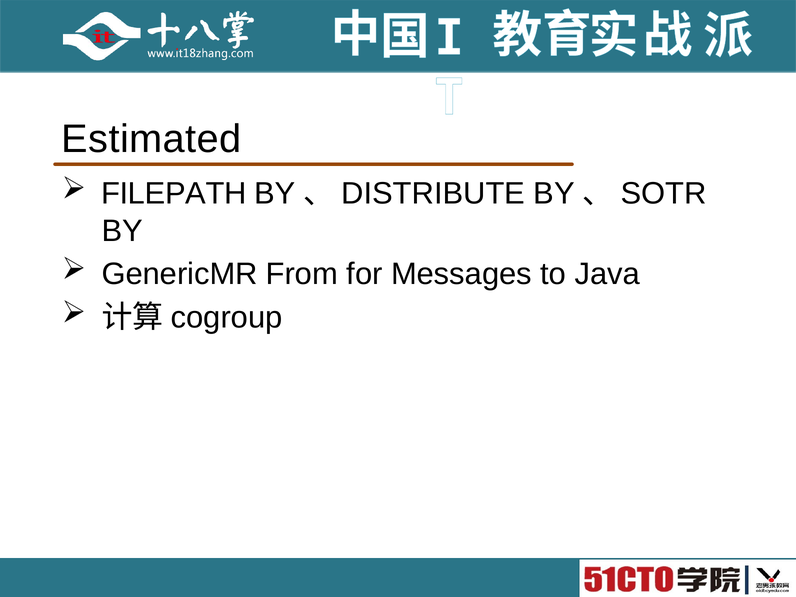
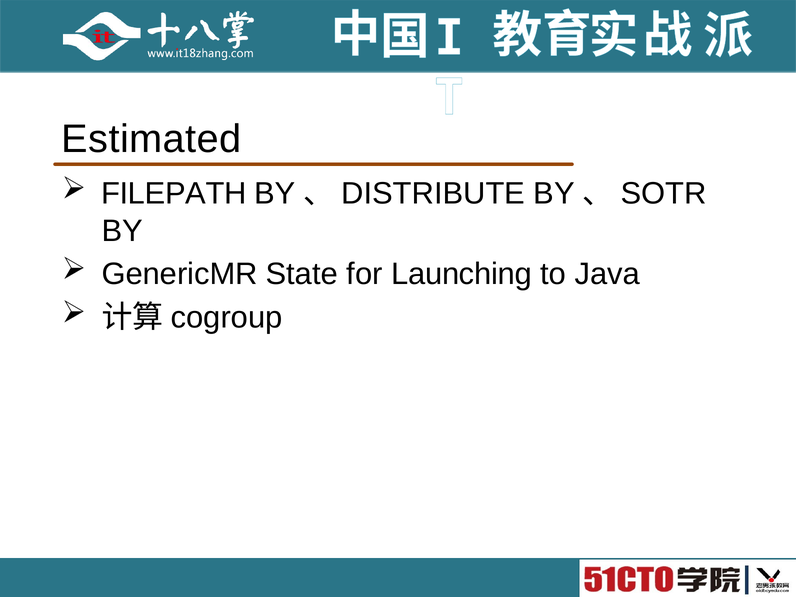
From: From -> State (302, 274)
Messages: Messages -> Launching (462, 274)
